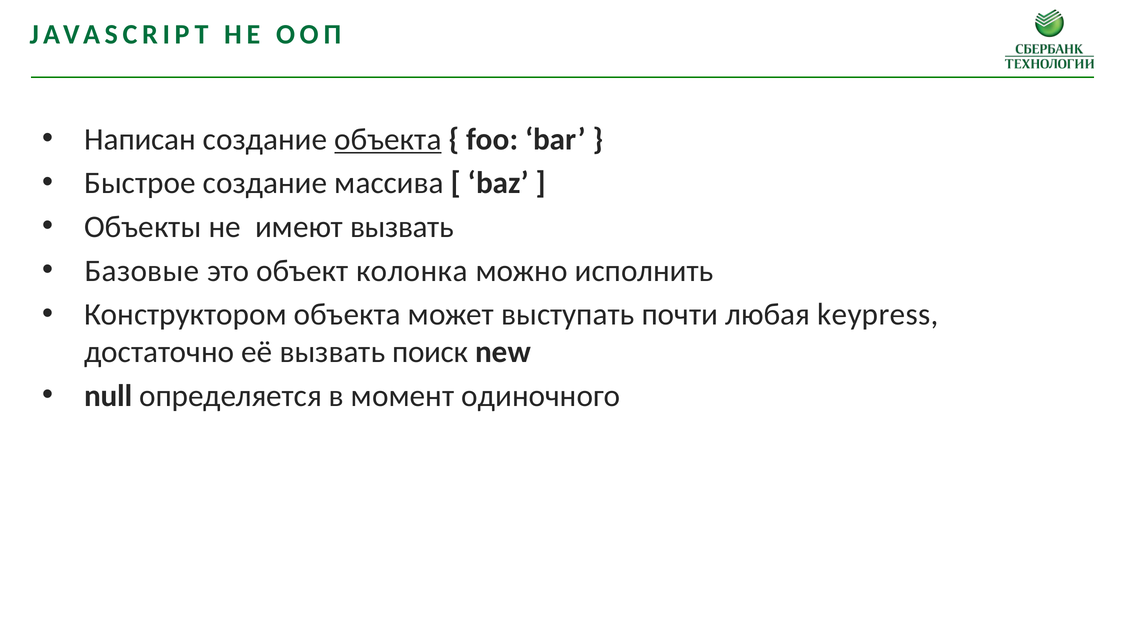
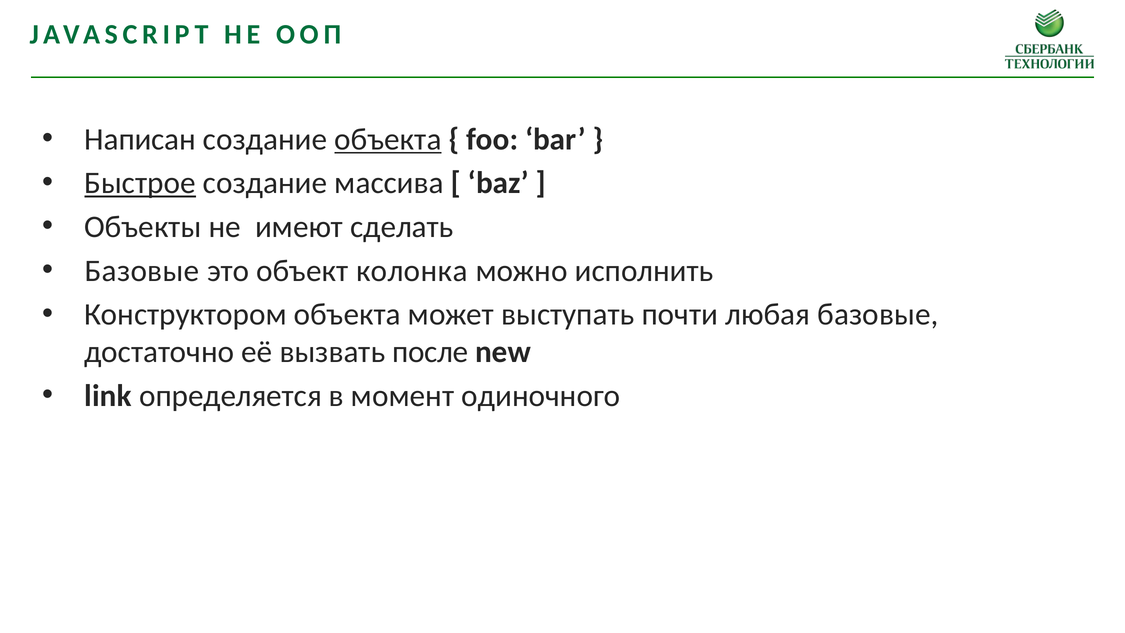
Быстрое underline: none -> present (140, 183)
имеют вызвать: вызвать -> сделать (402, 227)
любая keypress: keypress -> базовые (878, 314)
поиск: поиск -> после (430, 352)
null: null -> link (108, 396)
